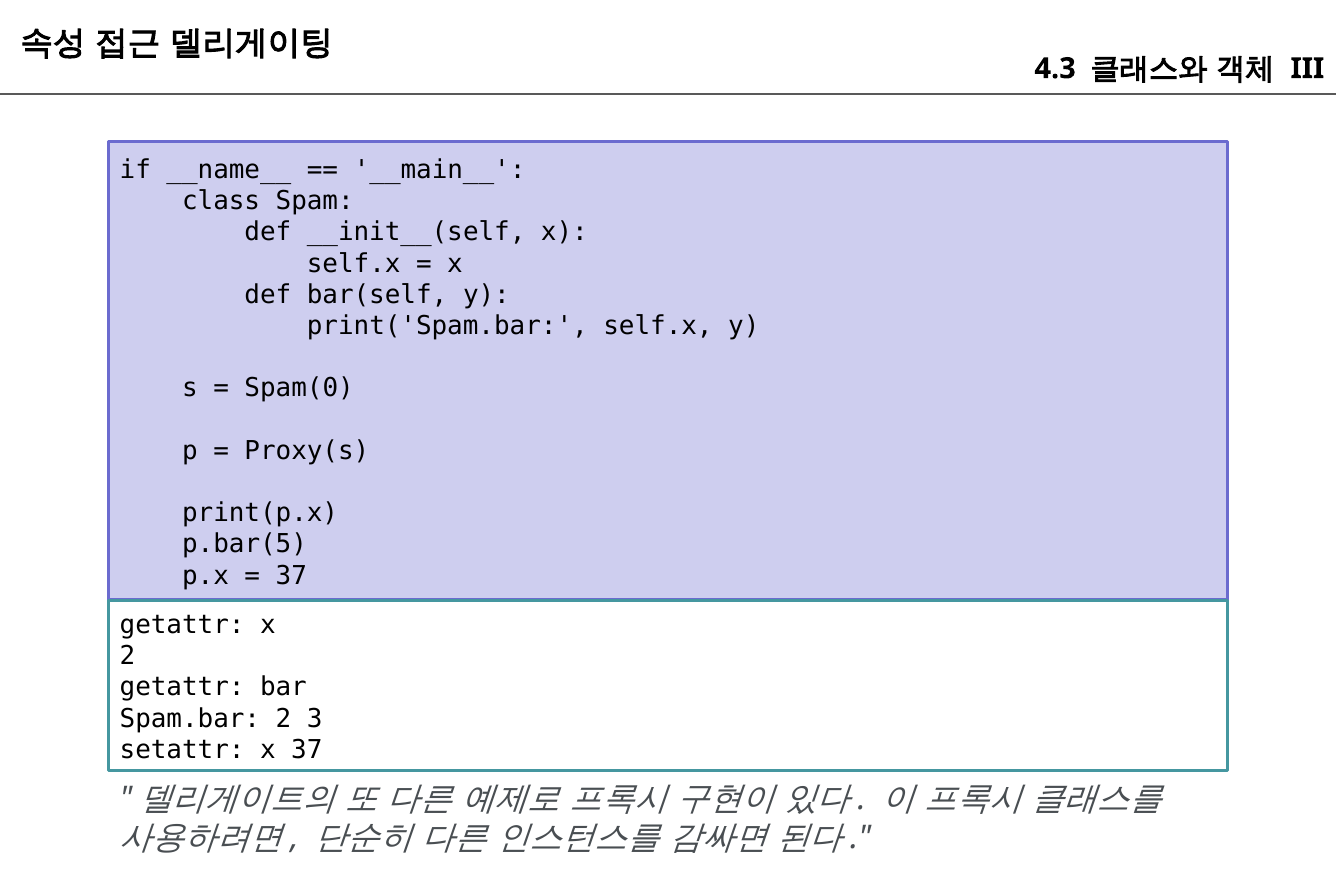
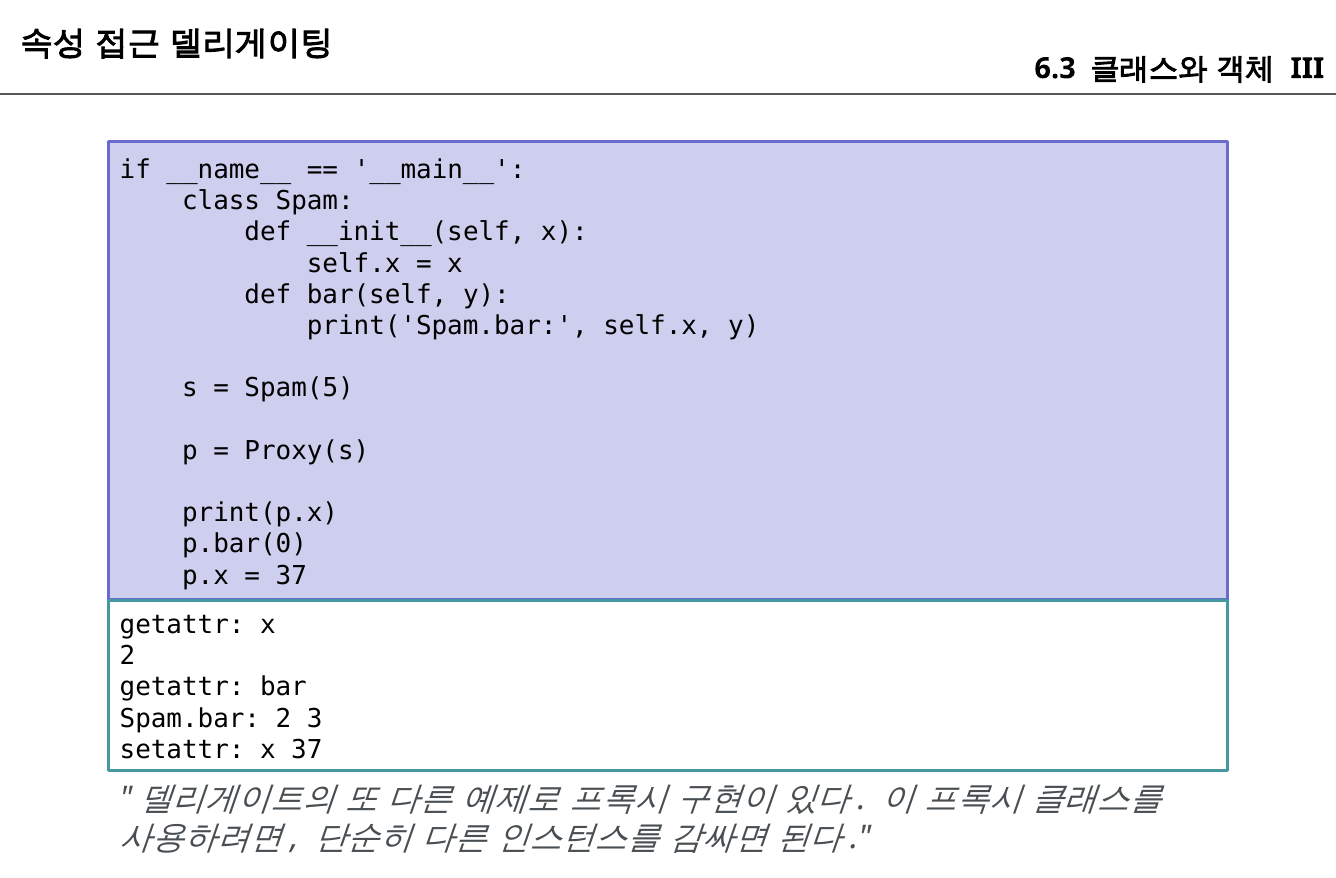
4.3: 4.3 -> 6.3 (1055, 68)
Spam(0: Spam(0 -> Spam(5 (299, 388)
p.bar(5: p.bar(5 -> p.bar(0 (245, 544)
